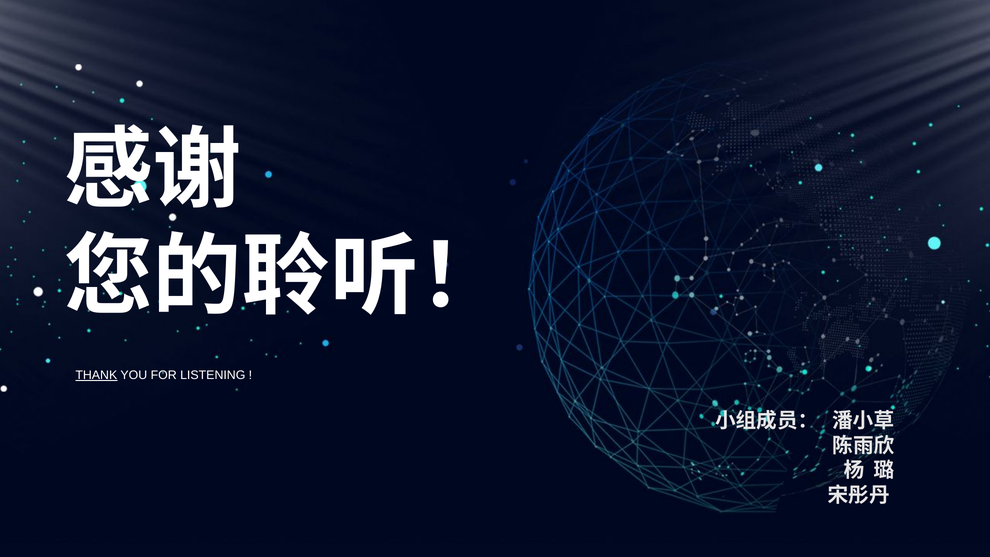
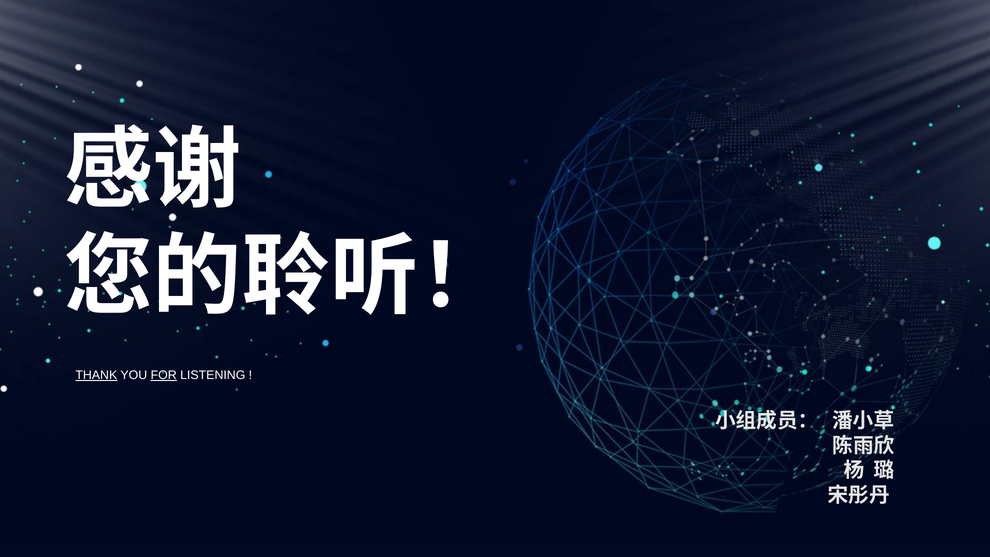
FOR underline: none -> present (164, 375)
